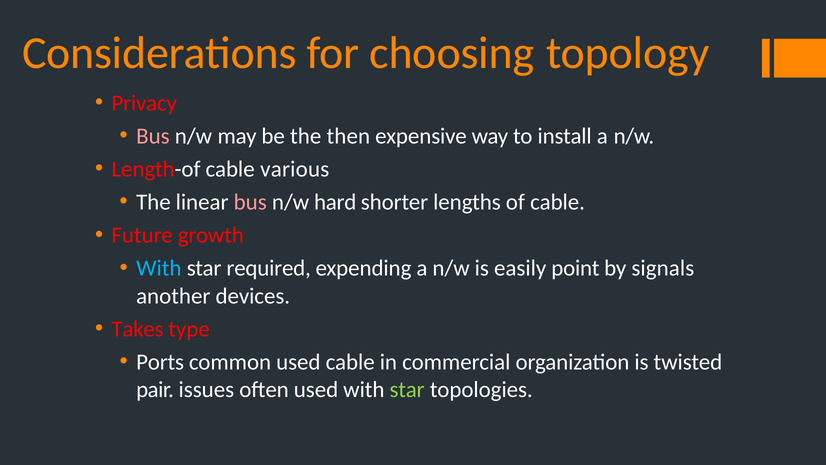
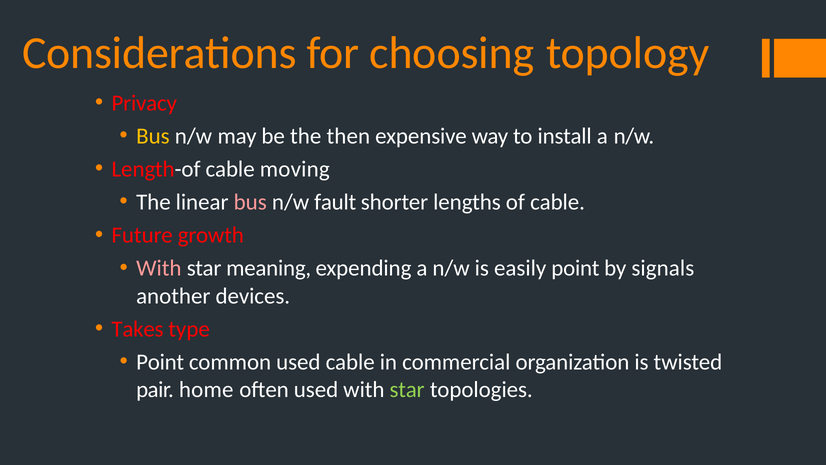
Bus colour: pink -> yellow (153, 136)
various: various -> moving (295, 169)
hard: hard -> fault (335, 202)
With colour: light blue -> pink (159, 268)
required: required -> meaning (269, 268)
Ports: Ports -> Point (160, 362)
issues: issues -> home (206, 389)
